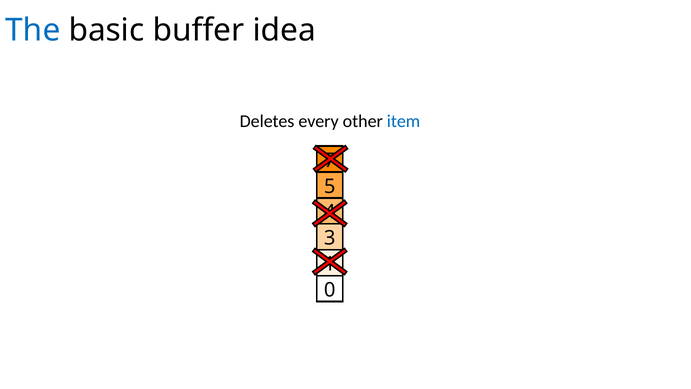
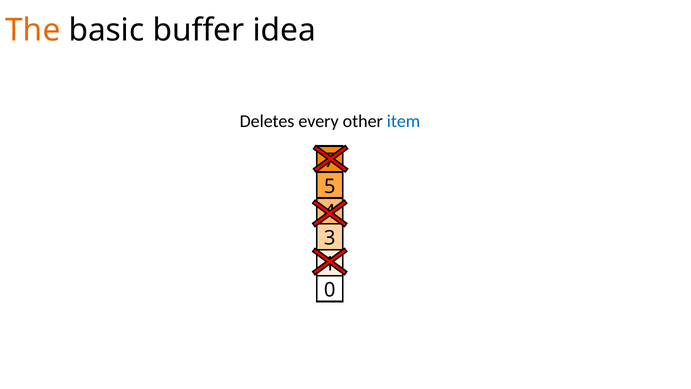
The colour: blue -> orange (33, 30)
